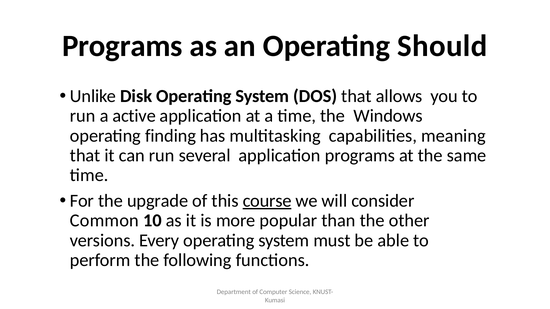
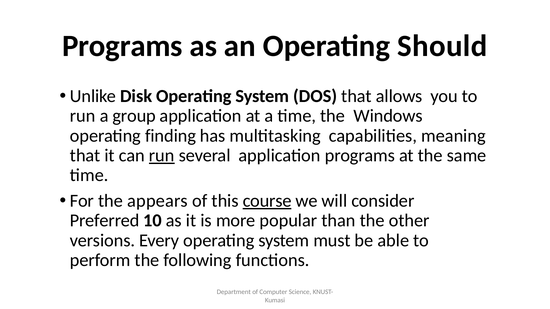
active: active -> group (134, 116)
run underline: none -> present (162, 156)
upgrade: upgrade -> appears (158, 201)
Common: Common -> Preferred (105, 221)
